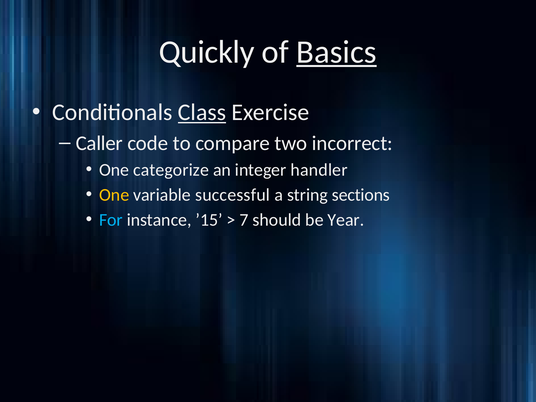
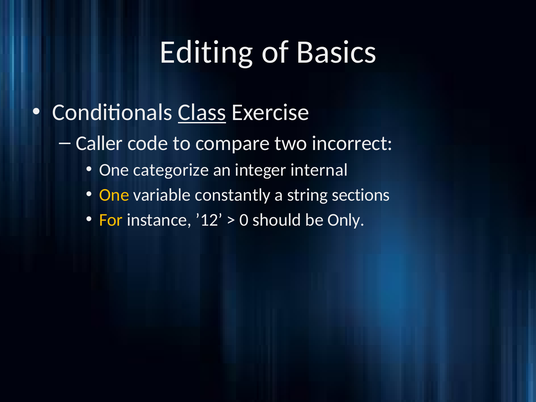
Quickly: Quickly -> Editing (206, 52)
Basics underline: present -> none (336, 52)
handler: handler -> internal (319, 170)
successful: successful -> constantly (233, 195)
For colour: light blue -> yellow (111, 220)
’15: ’15 -> ’12 (209, 220)
7: 7 -> 0 (244, 220)
Year: Year -> Only (346, 220)
